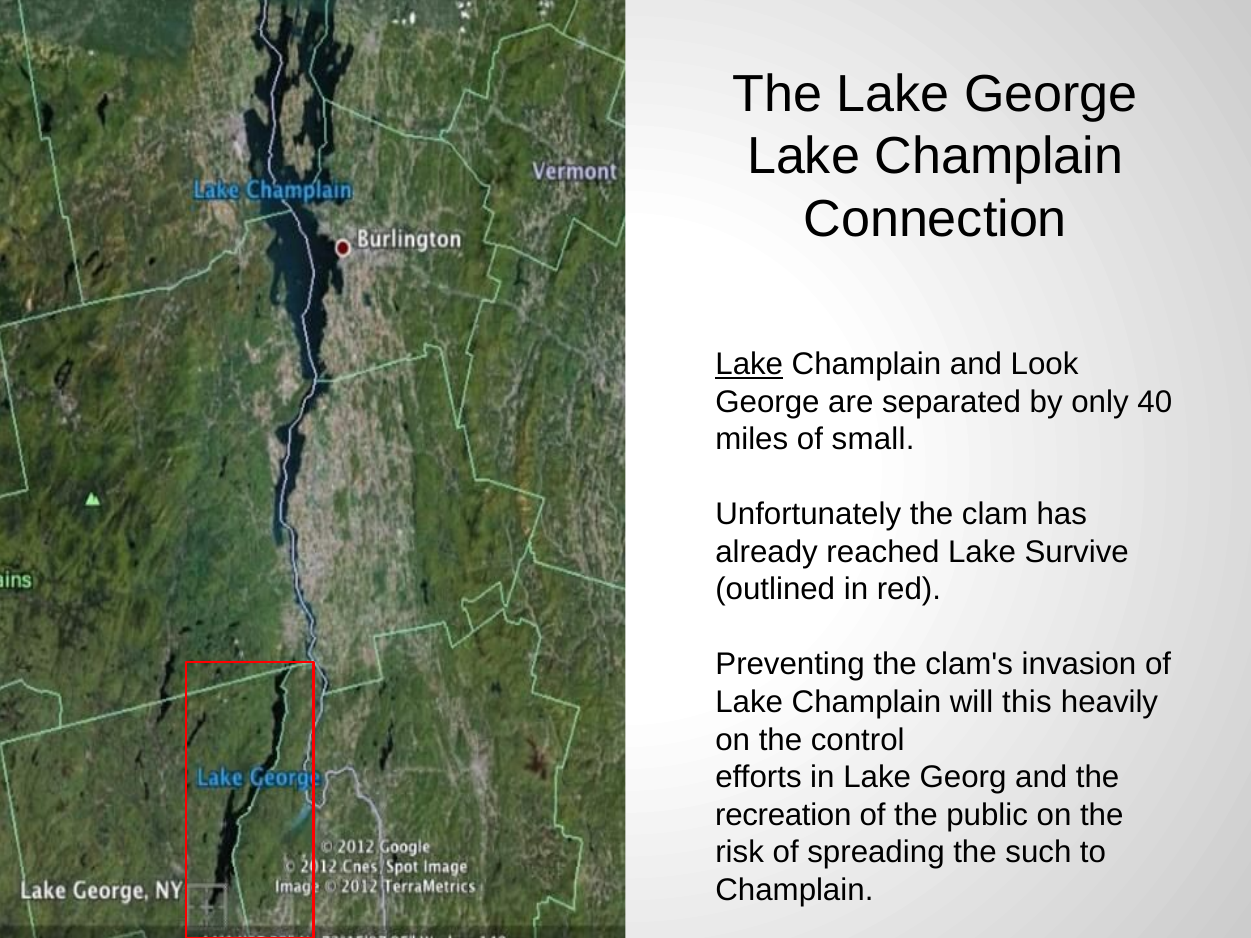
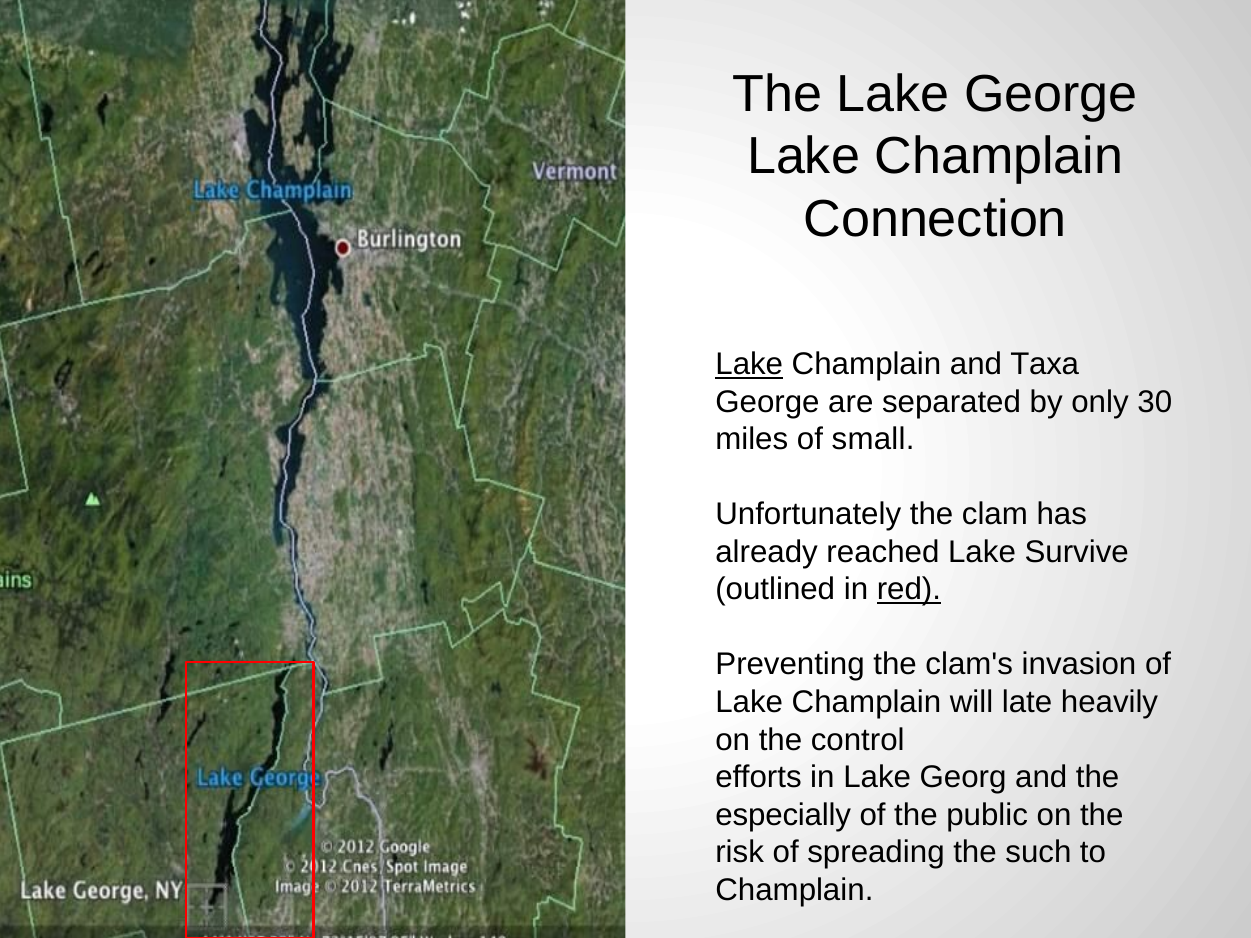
Look: Look -> Taxa (1045, 365)
40: 40 -> 30 (1155, 402)
red underline: none -> present (909, 590)
this: this -> late (1027, 702)
recreation: recreation -> especially (783, 815)
